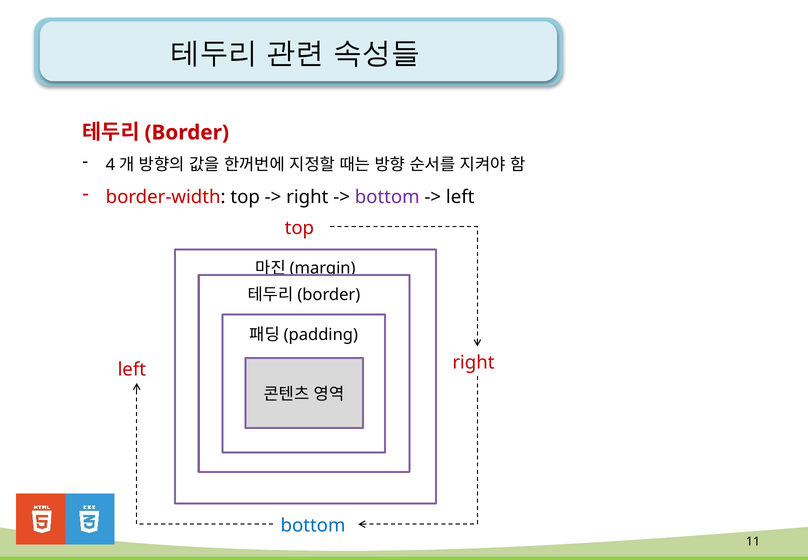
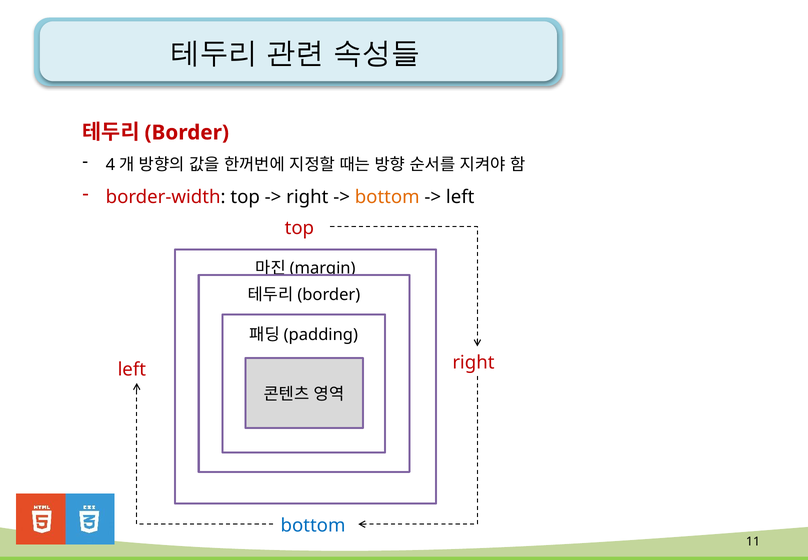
bottom colour: purple -> orange (387, 197)
